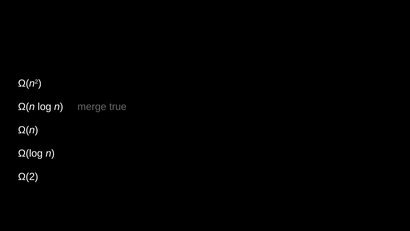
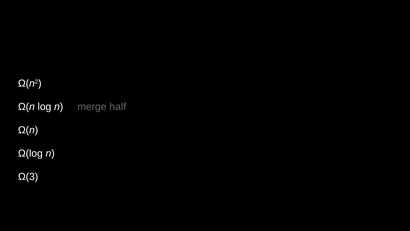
true: true -> half (118, 107)
Ω(2: Ω(2 -> Ω(3 (28, 176)
